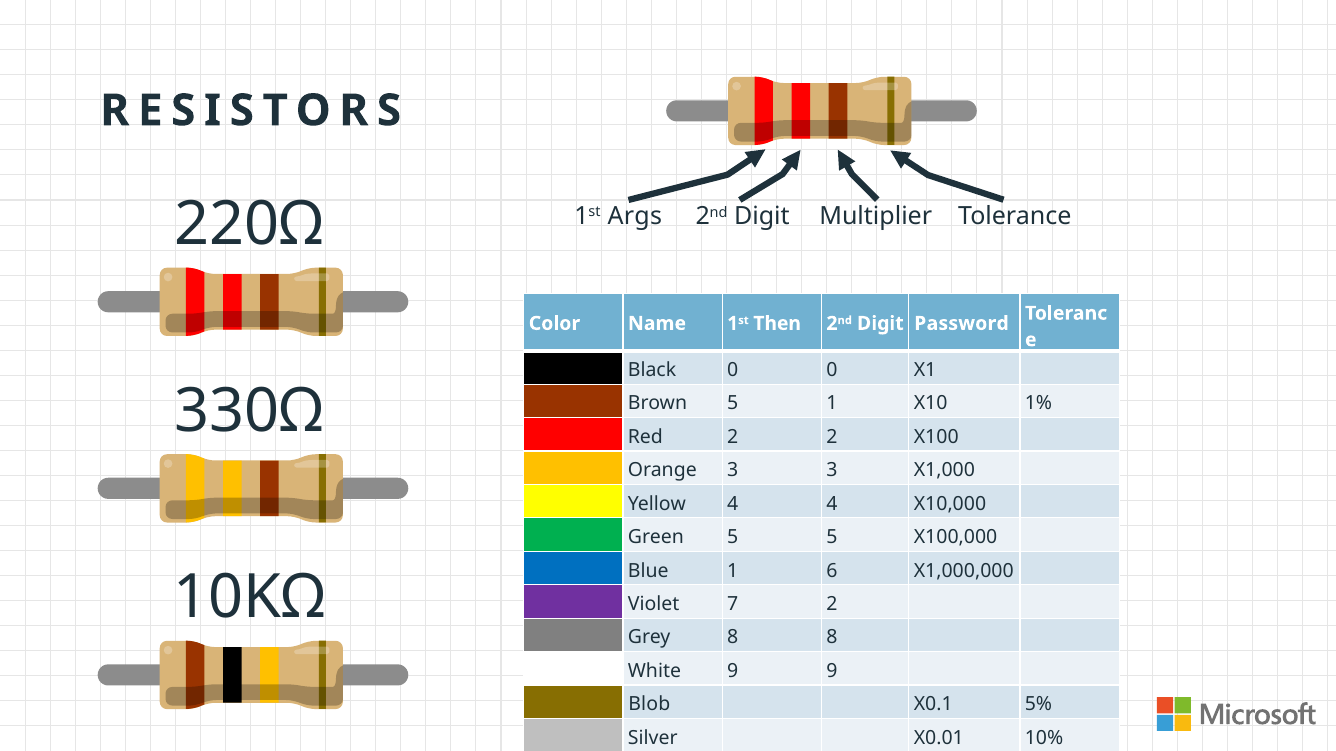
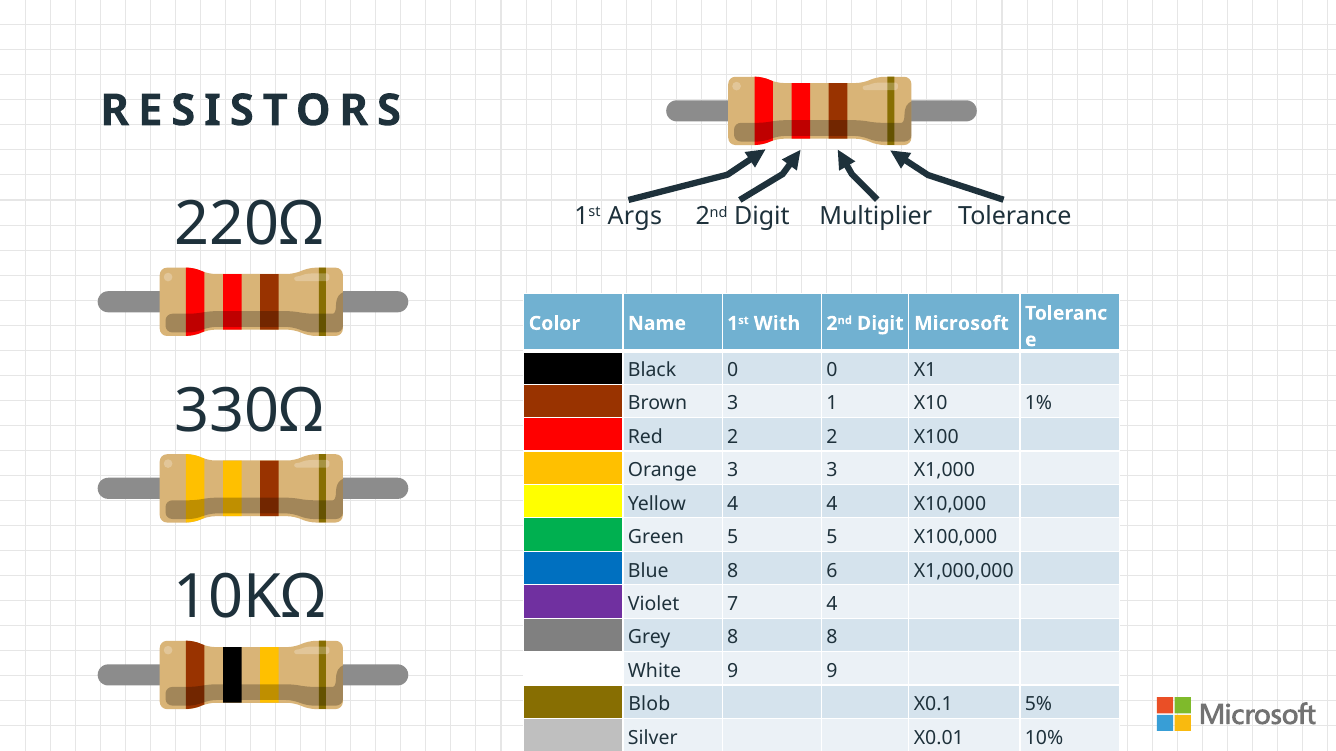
Then: Then -> With (777, 324)
Password: Password -> Microsoft (961, 324)
Brown 5: 5 -> 3 (733, 404)
Blue 1: 1 -> 8 (733, 571)
7 2: 2 -> 4 (832, 604)
